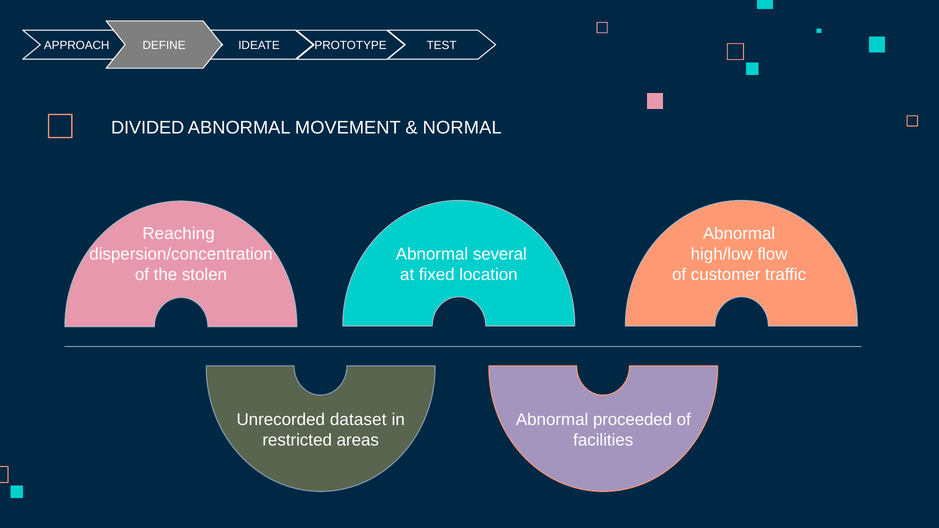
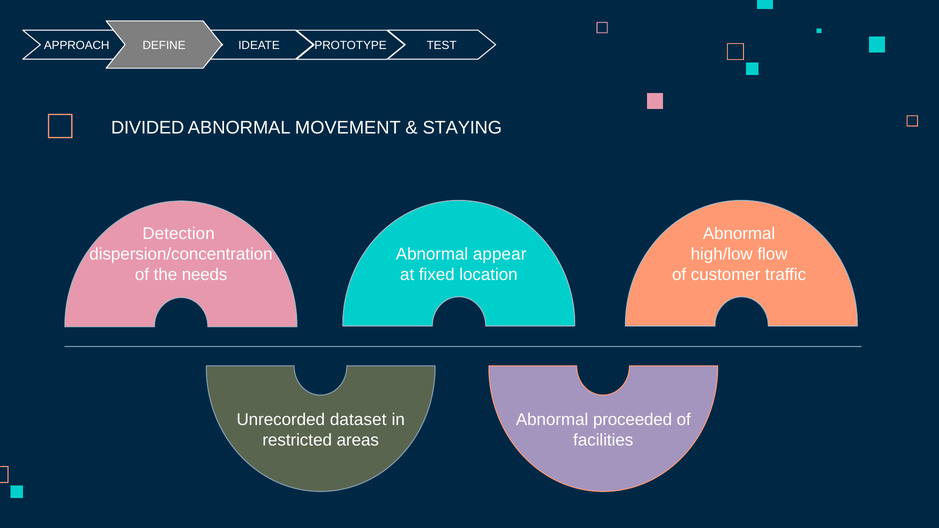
NORMAL: NORMAL -> STAYING (462, 128)
Reaching: Reaching -> Detection (179, 234)
several: several -> appear (500, 254)
stolen: stolen -> needs (205, 275)
